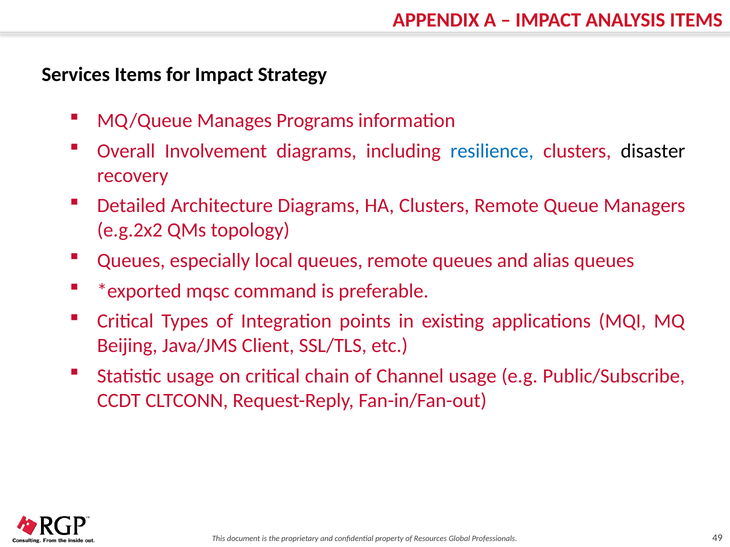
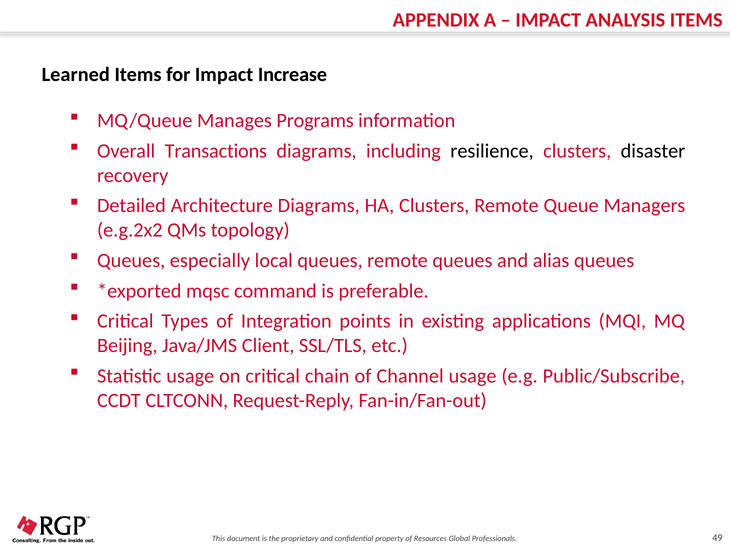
Services: Services -> Learned (76, 75)
Strategy: Strategy -> Increase (292, 75)
Involvement: Involvement -> Transactions (216, 151)
resilience colour: blue -> black (492, 151)
